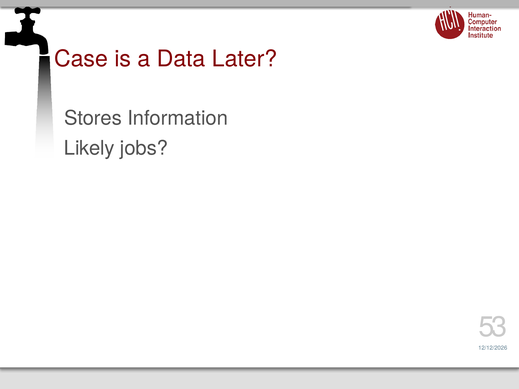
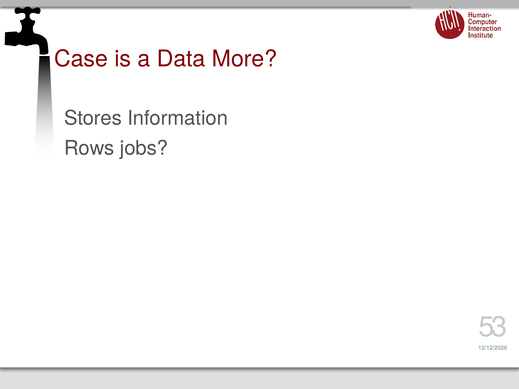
Later: Later -> More (245, 59)
Likely: Likely -> Rows (89, 148)
